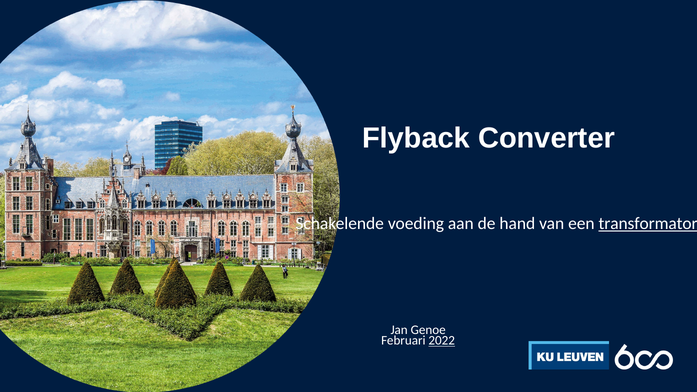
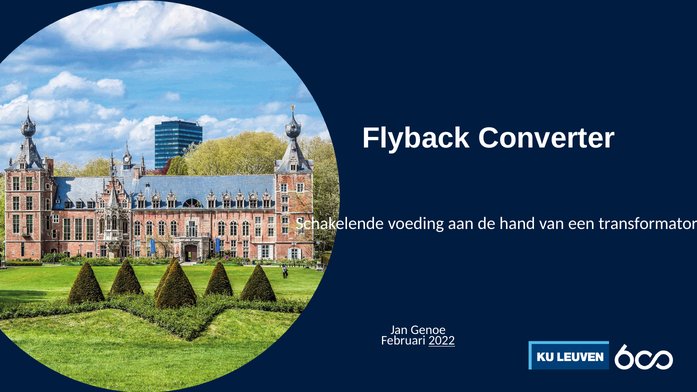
transformator underline: present -> none (648, 223)
